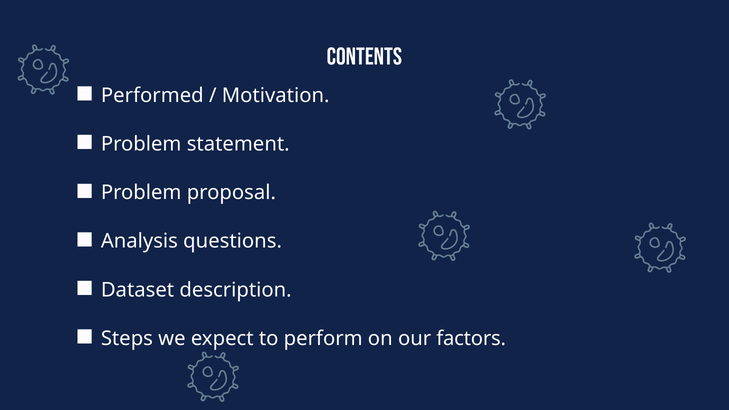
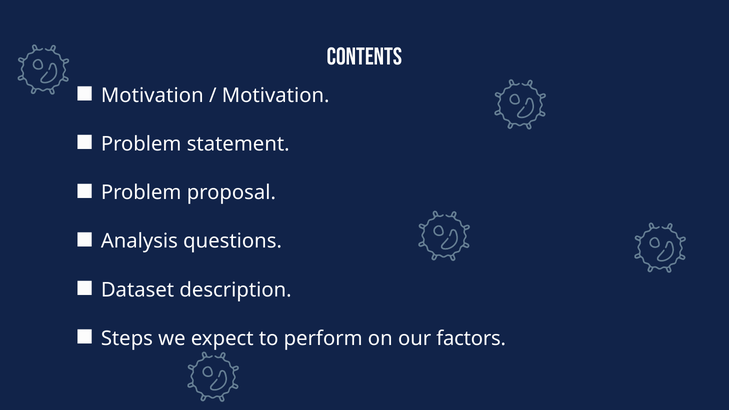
Performed: Performed -> Motivation (152, 95)
